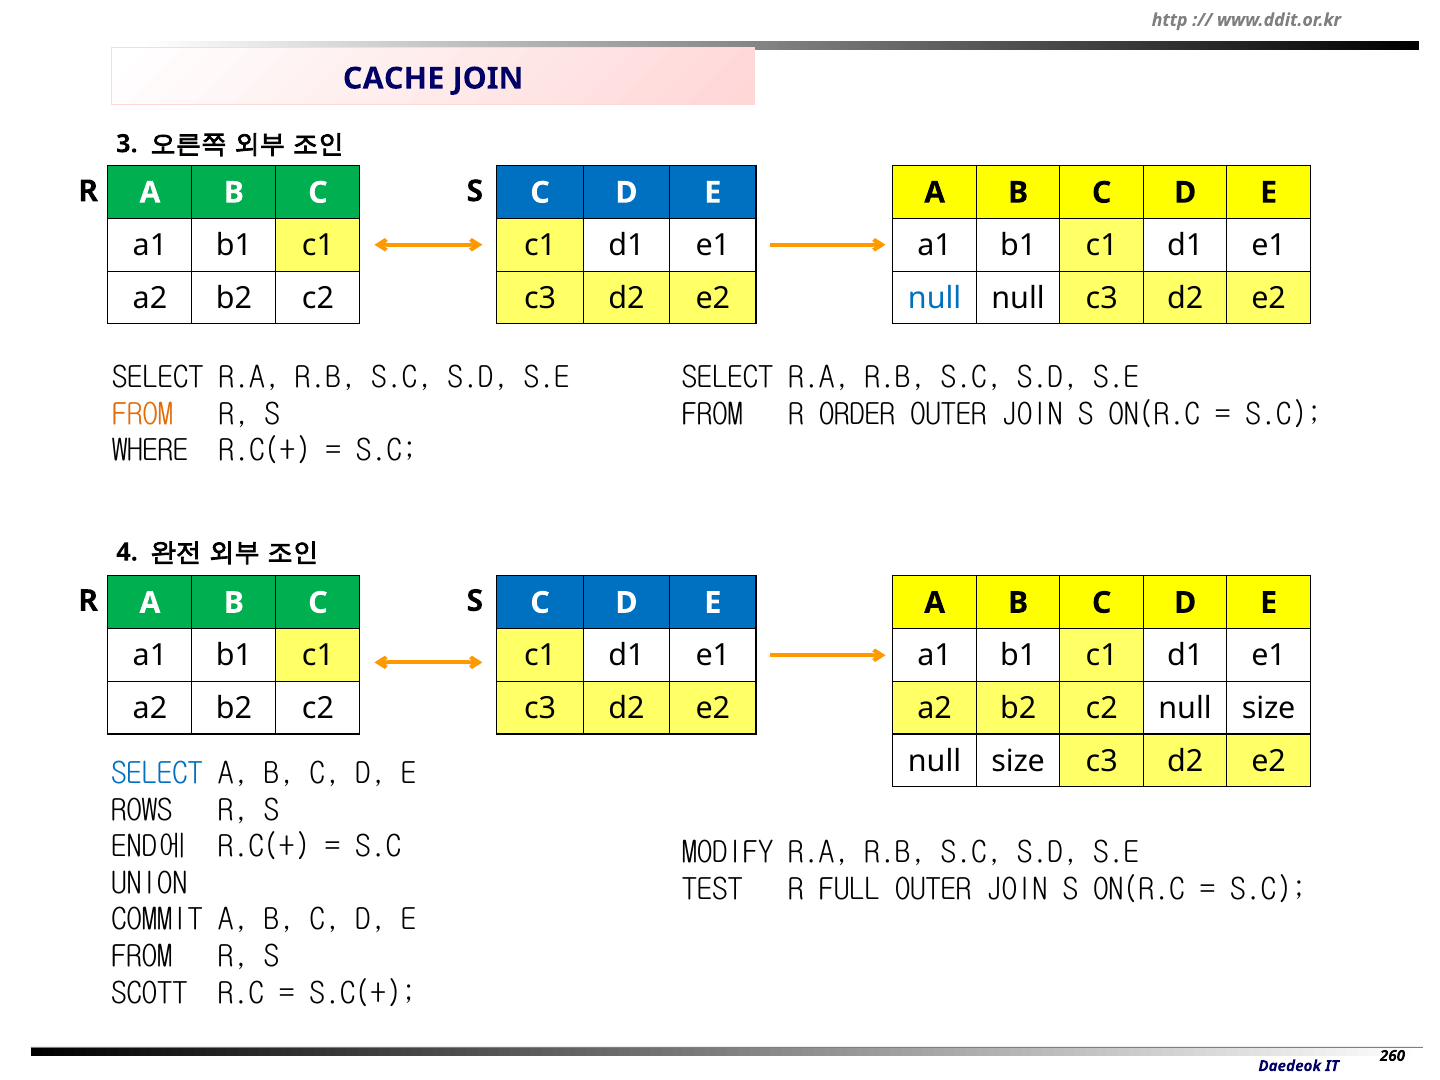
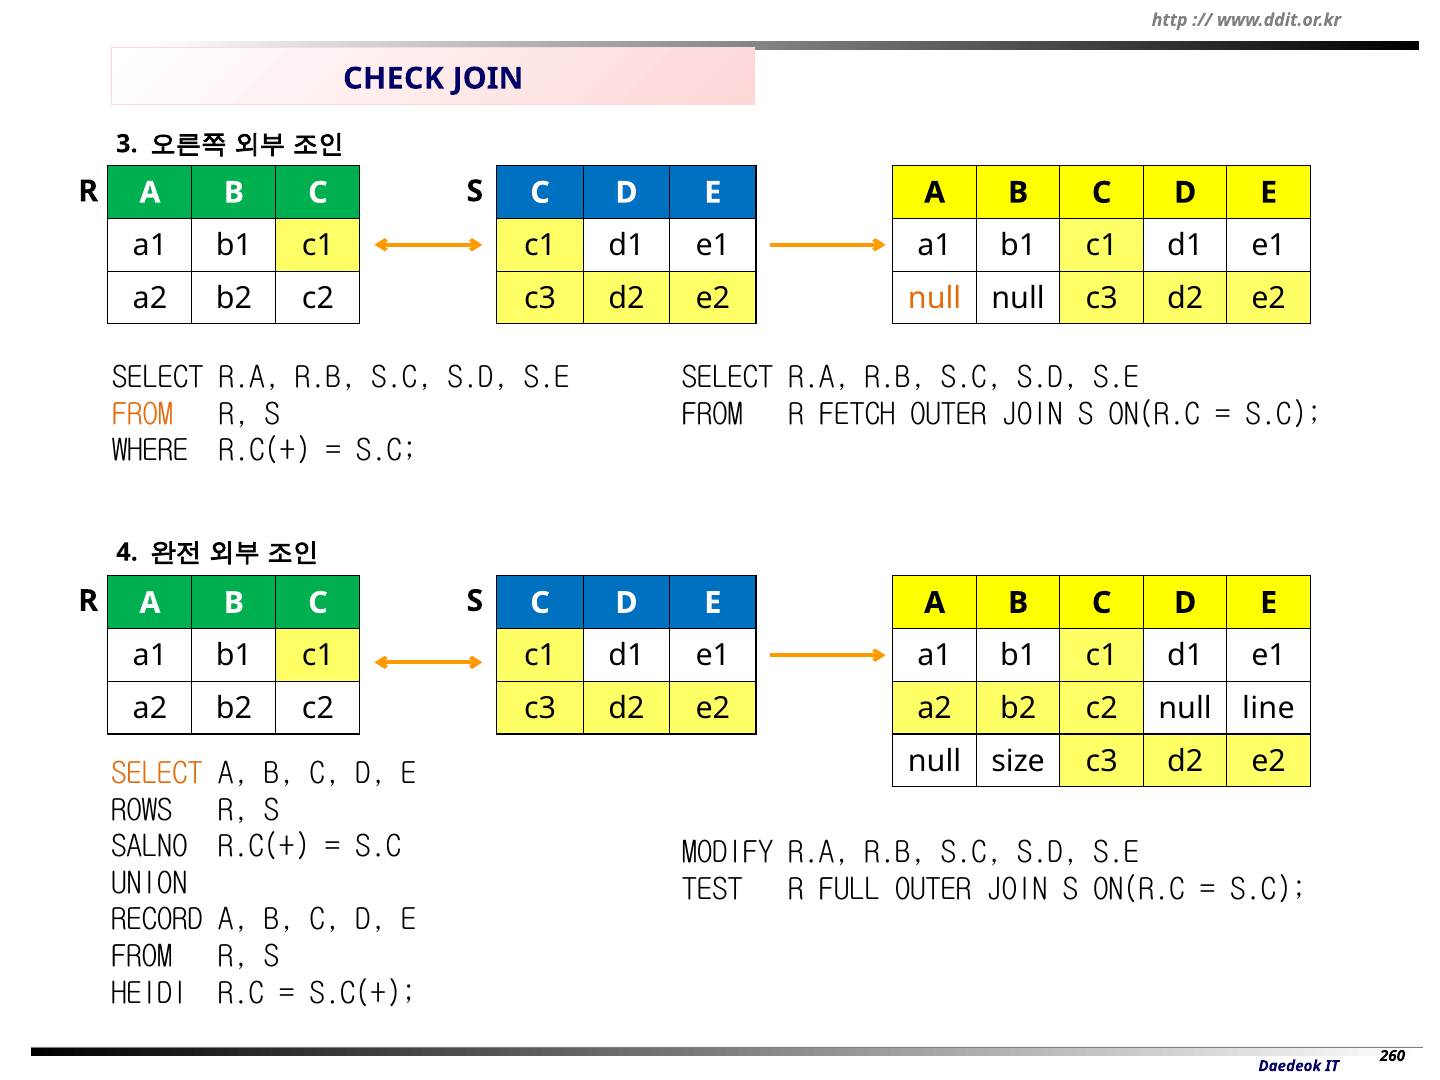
CACHE: CACHE -> CHECK (394, 78)
null colour: blue -> orange (935, 298)
ORDER: ORDER -> FETCH (857, 414)
c2 null size: size -> line (1268, 708)
SELECT colour: blue -> orange (157, 774)
END에: END에 -> SALNO (150, 847)
COMMIT: COMMIT -> RECORD (157, 920)
SCOTT: SCOTT -> HEIDI (150, 993)
